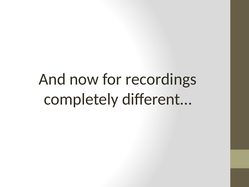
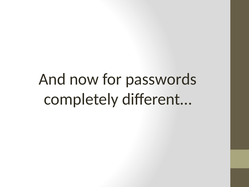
recordings: recordings -> passwords (161, 79)
